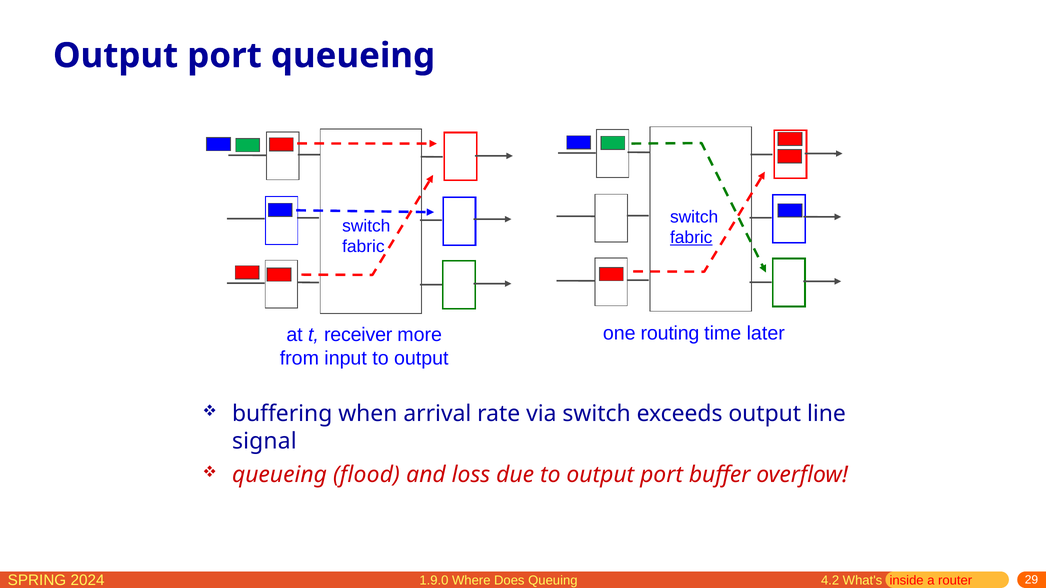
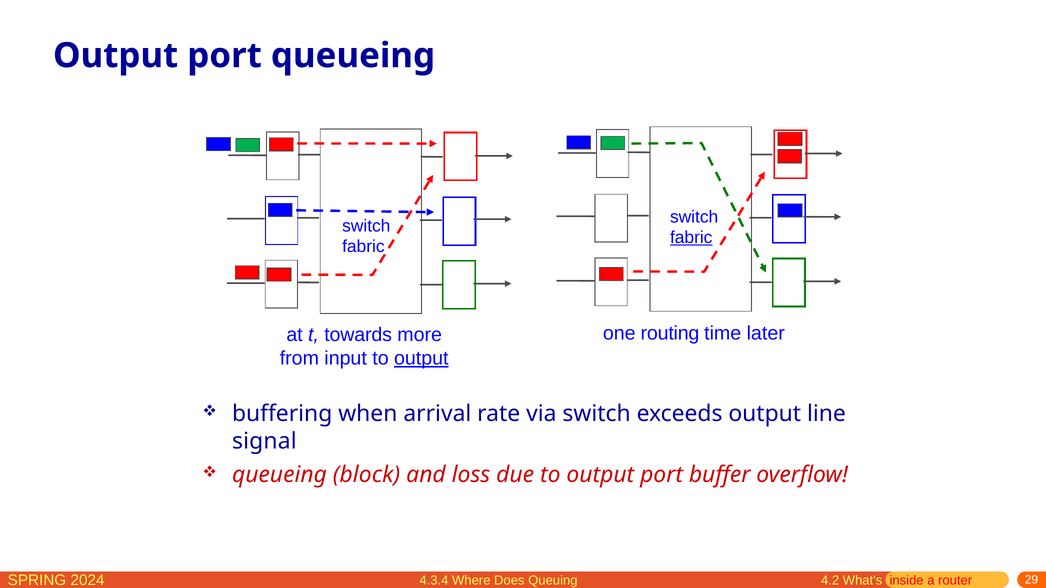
receiver: receiver -> towards (358, 335)
output underline: none -> present (421, 359)
flood: flood -> block (367, 475)
1.9.0: 1.9.0 -> 4.3.4 (434, 581)
